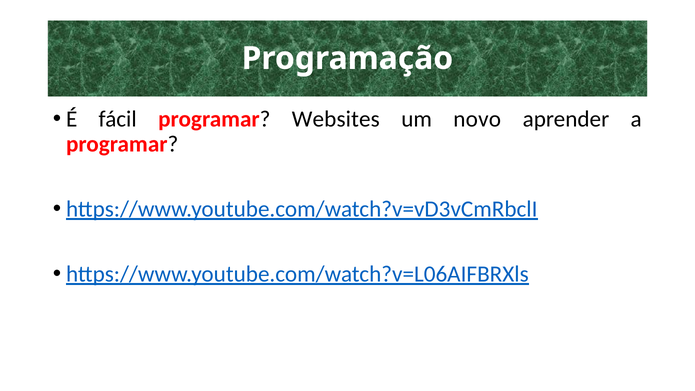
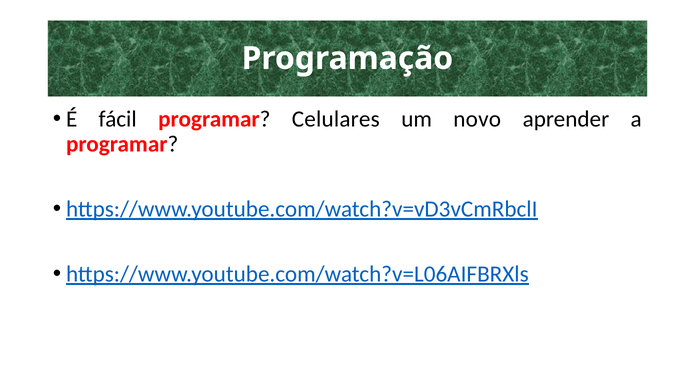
Websites: Websites -> Celulares (336, 119)
